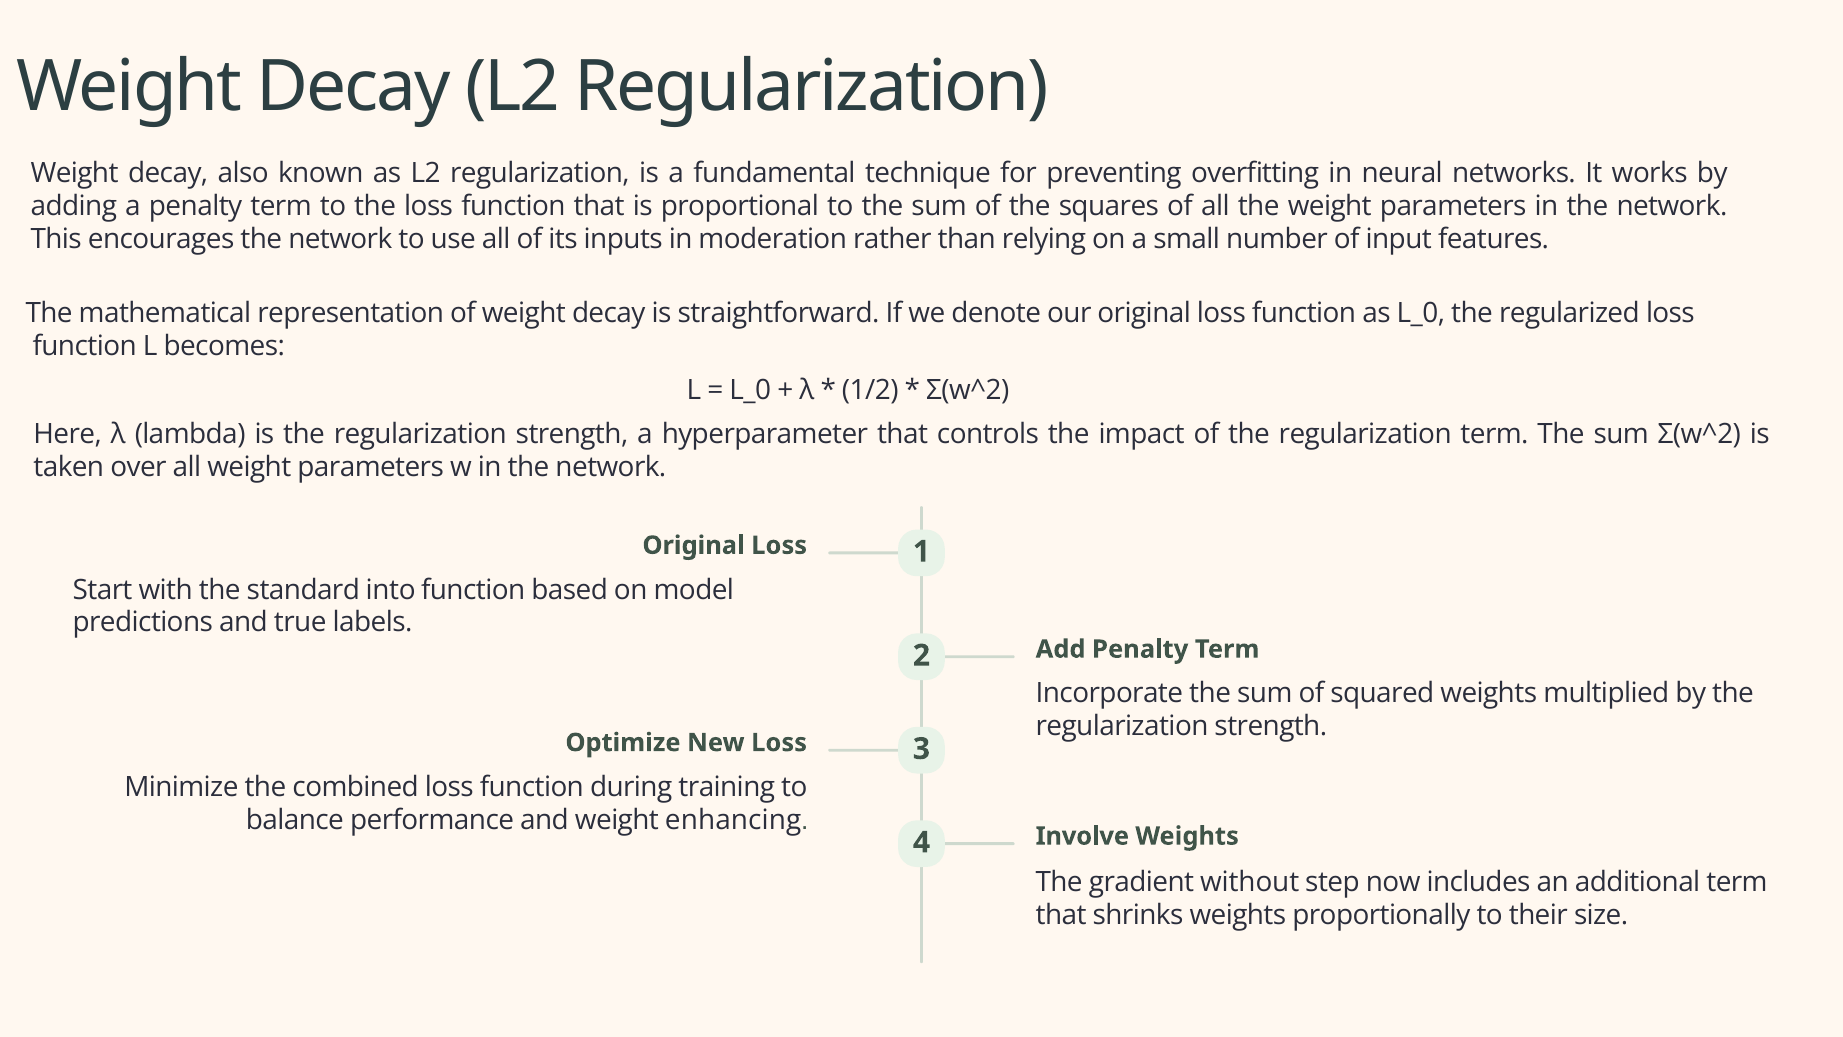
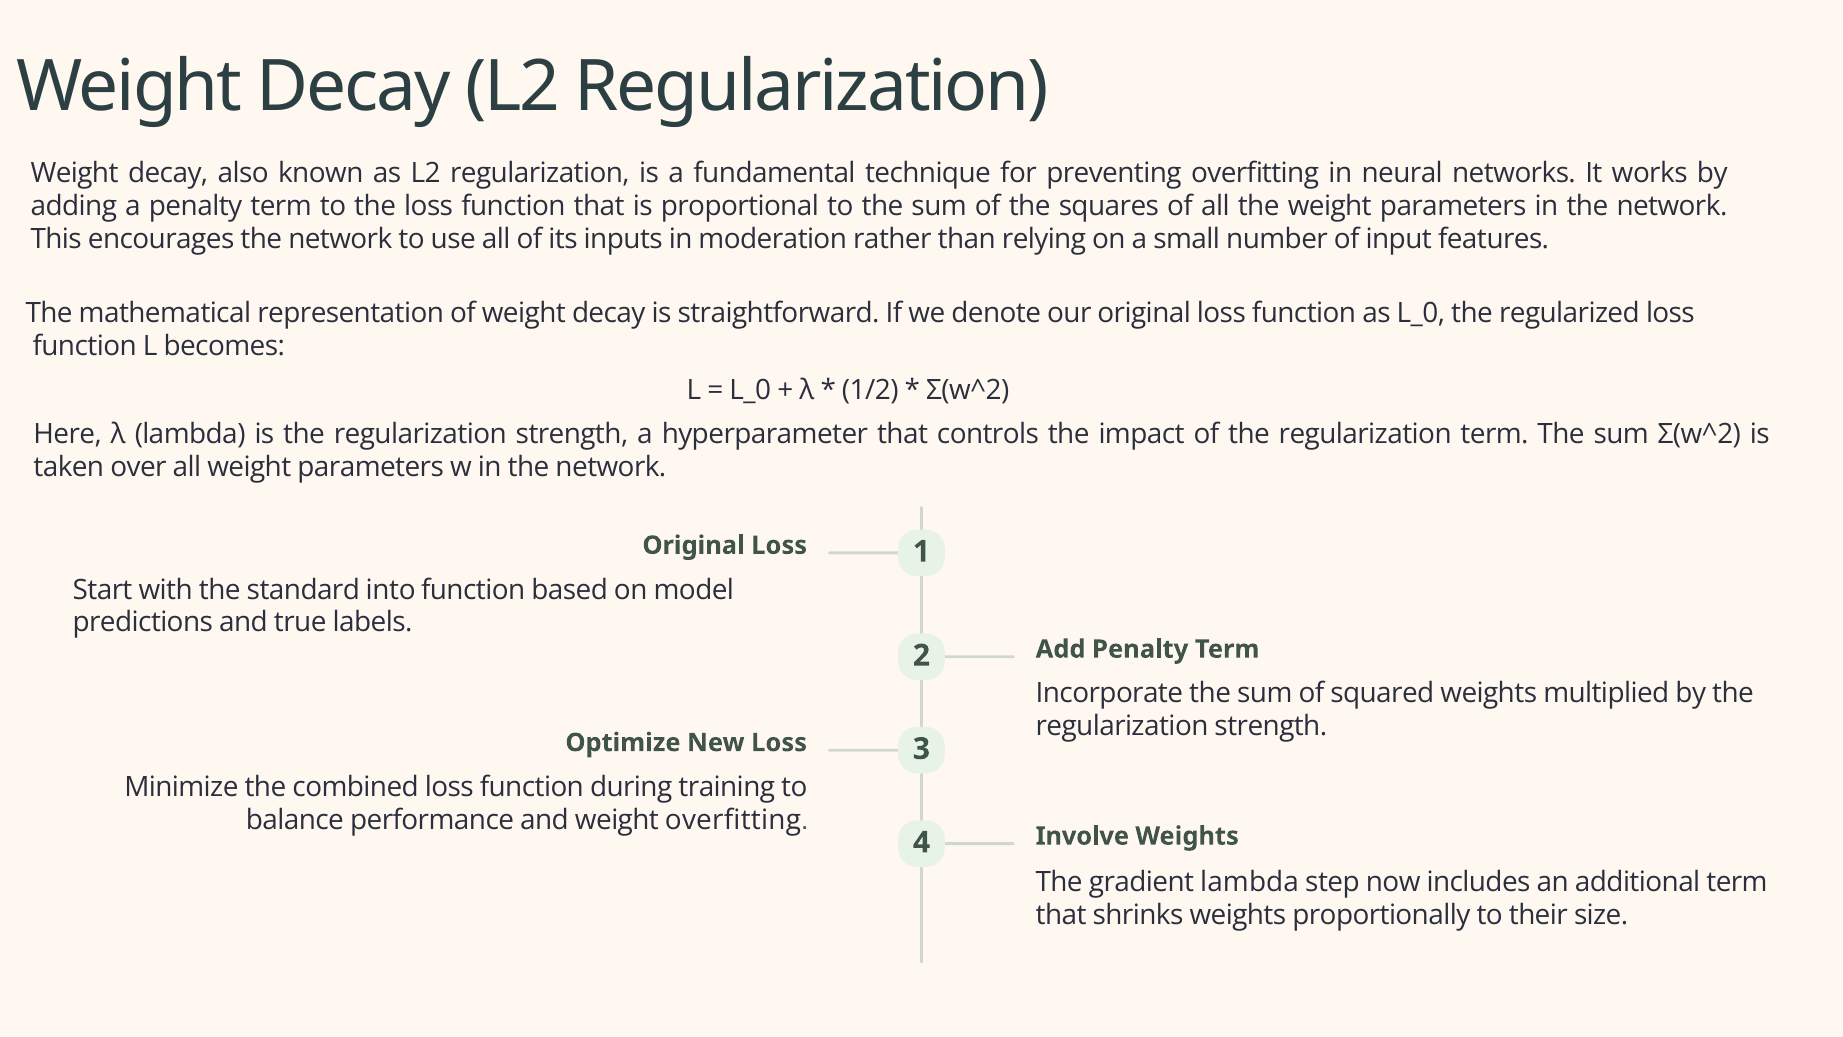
weight enhancing: enhancing -> overfitting (733, 820)
gradient without: without -> lambda (1250, 882)
